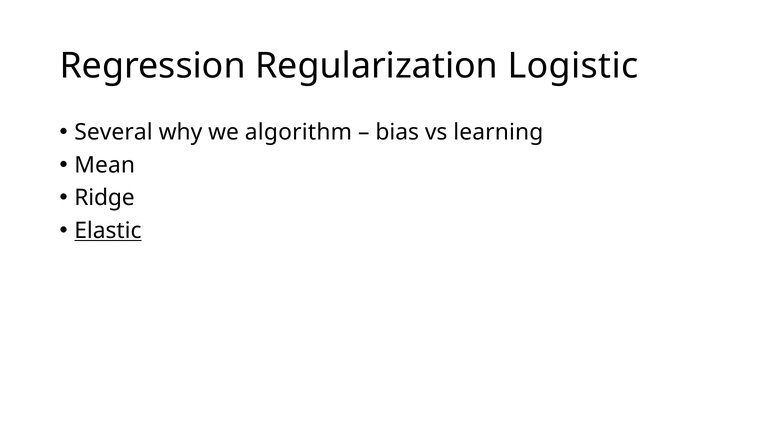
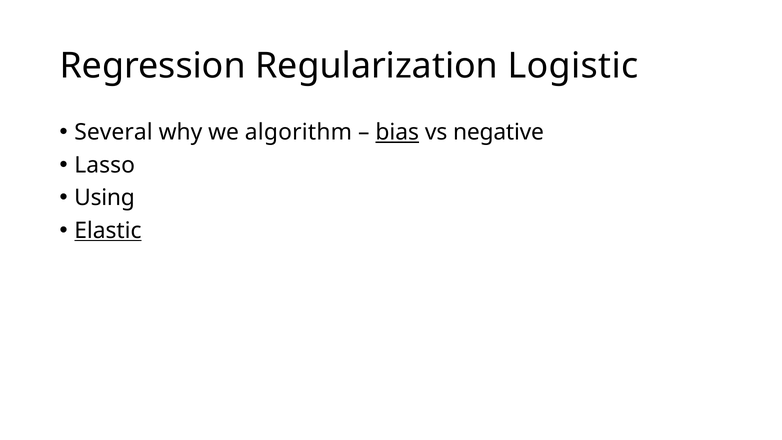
bias underline: none -> present (397, 132)
learning: learning -> negative (499, 132)
Mean: Mean -> Lasso (105, 165)
Ridge: Ridge -> Using (105, 198)
